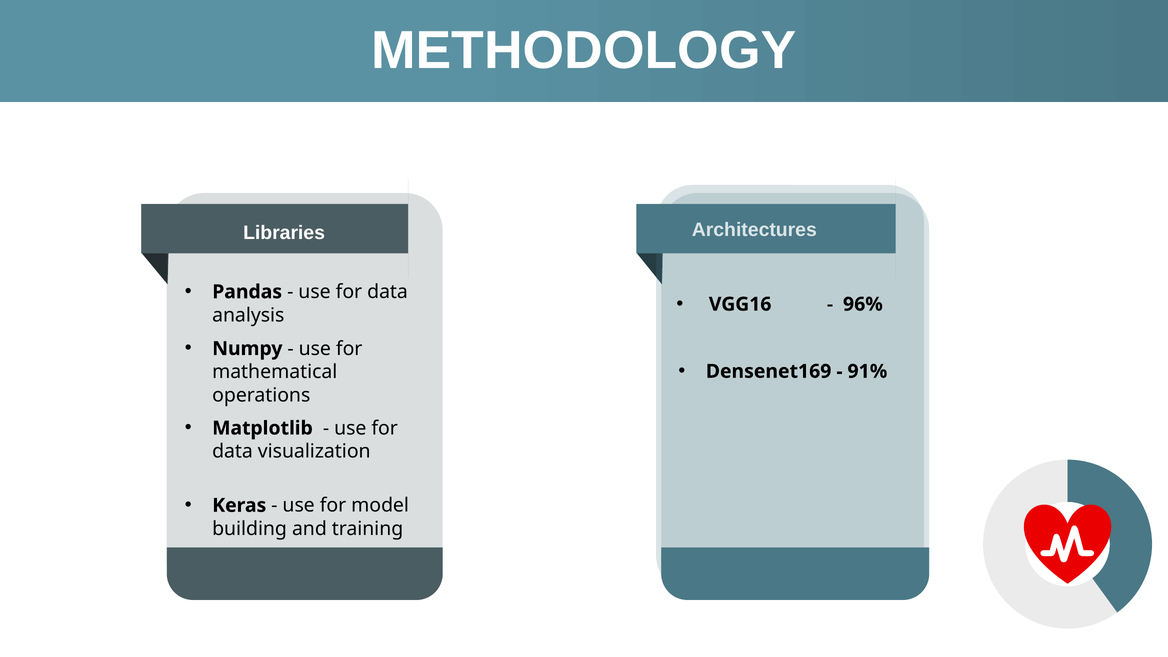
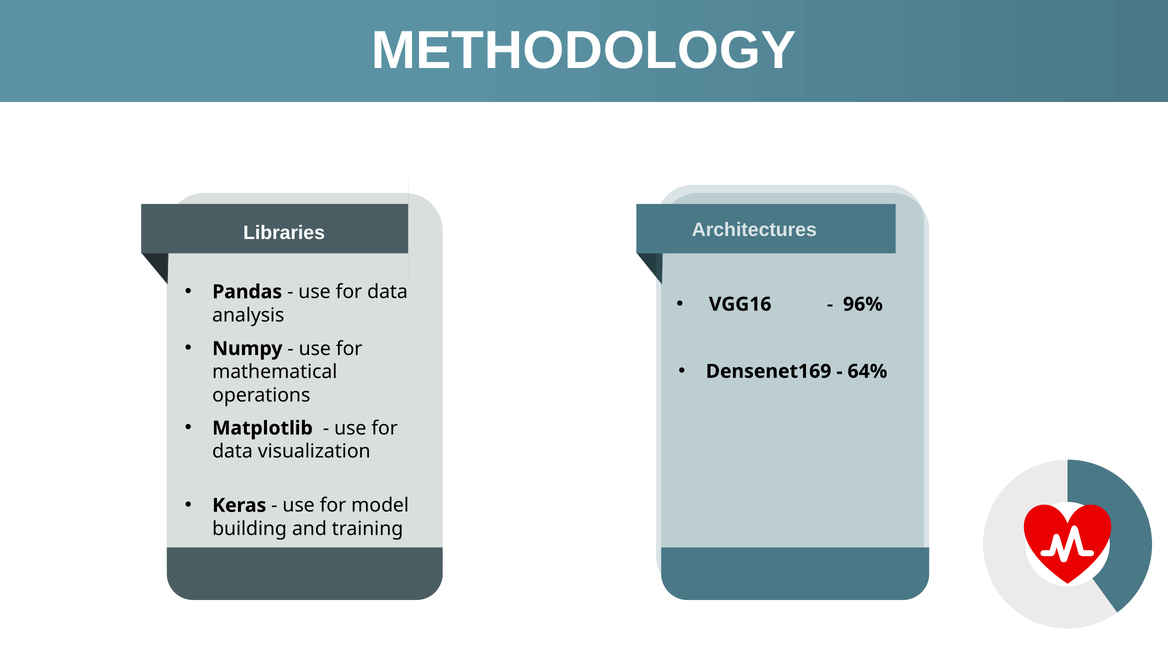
91%: 91% -> 64% (867, 371)
